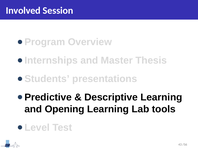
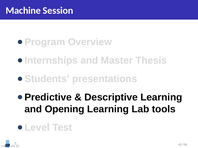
Involved: Involved -> Machine (23, 11)
